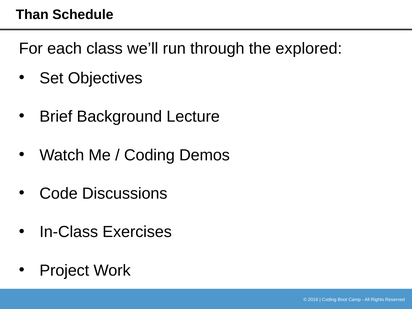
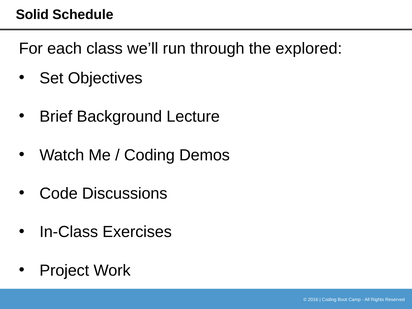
Than: Than -> Solid (32, 15)
